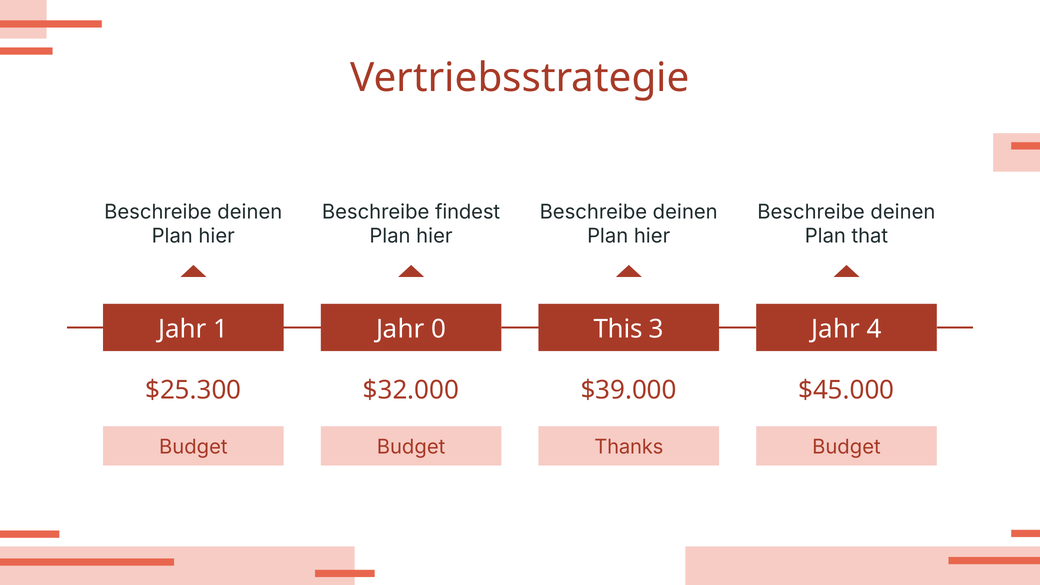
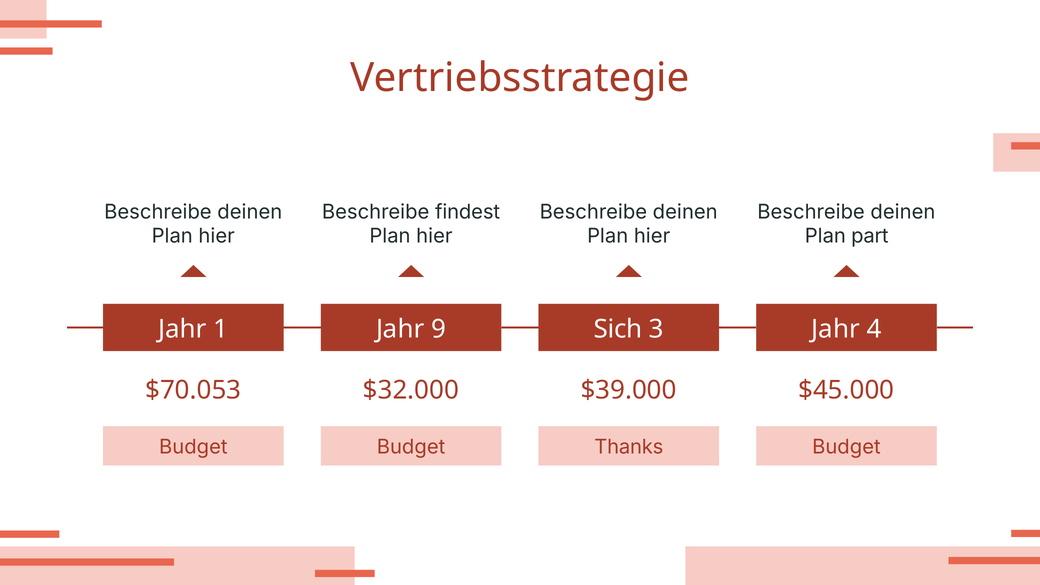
that: that -> part (870, 236)
0: 0 -> 9 (439, 329)
This: This -> Sich (618, 329)
$25.300: $25.300 -> $70.053 (193, 390)
